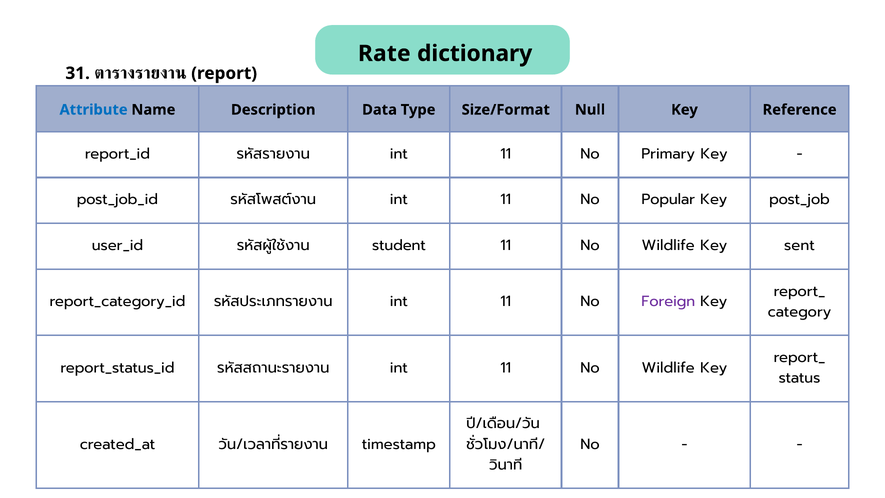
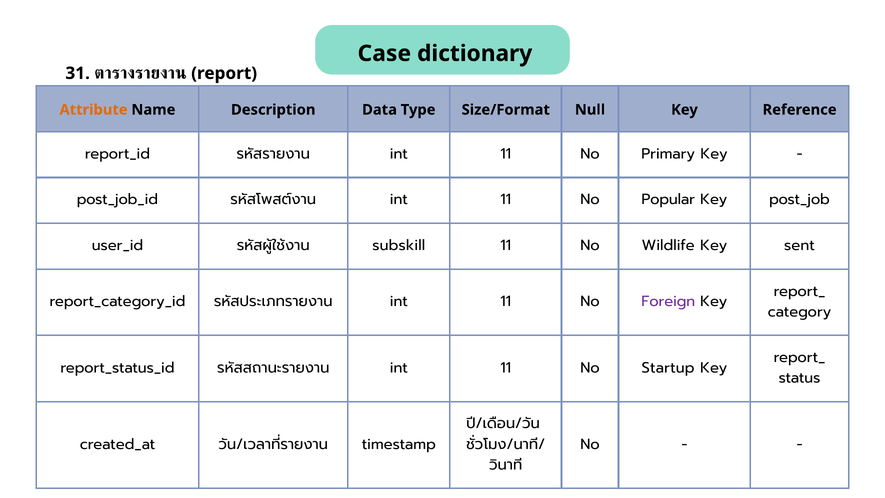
Rate: Rate -> Case (384, 53)
Attribute colour: blue -> orange (94, 110)
student: student -> subskill (399, 245)
int 11 No Wildlife: Wildlife -> Startup (668, 368)
